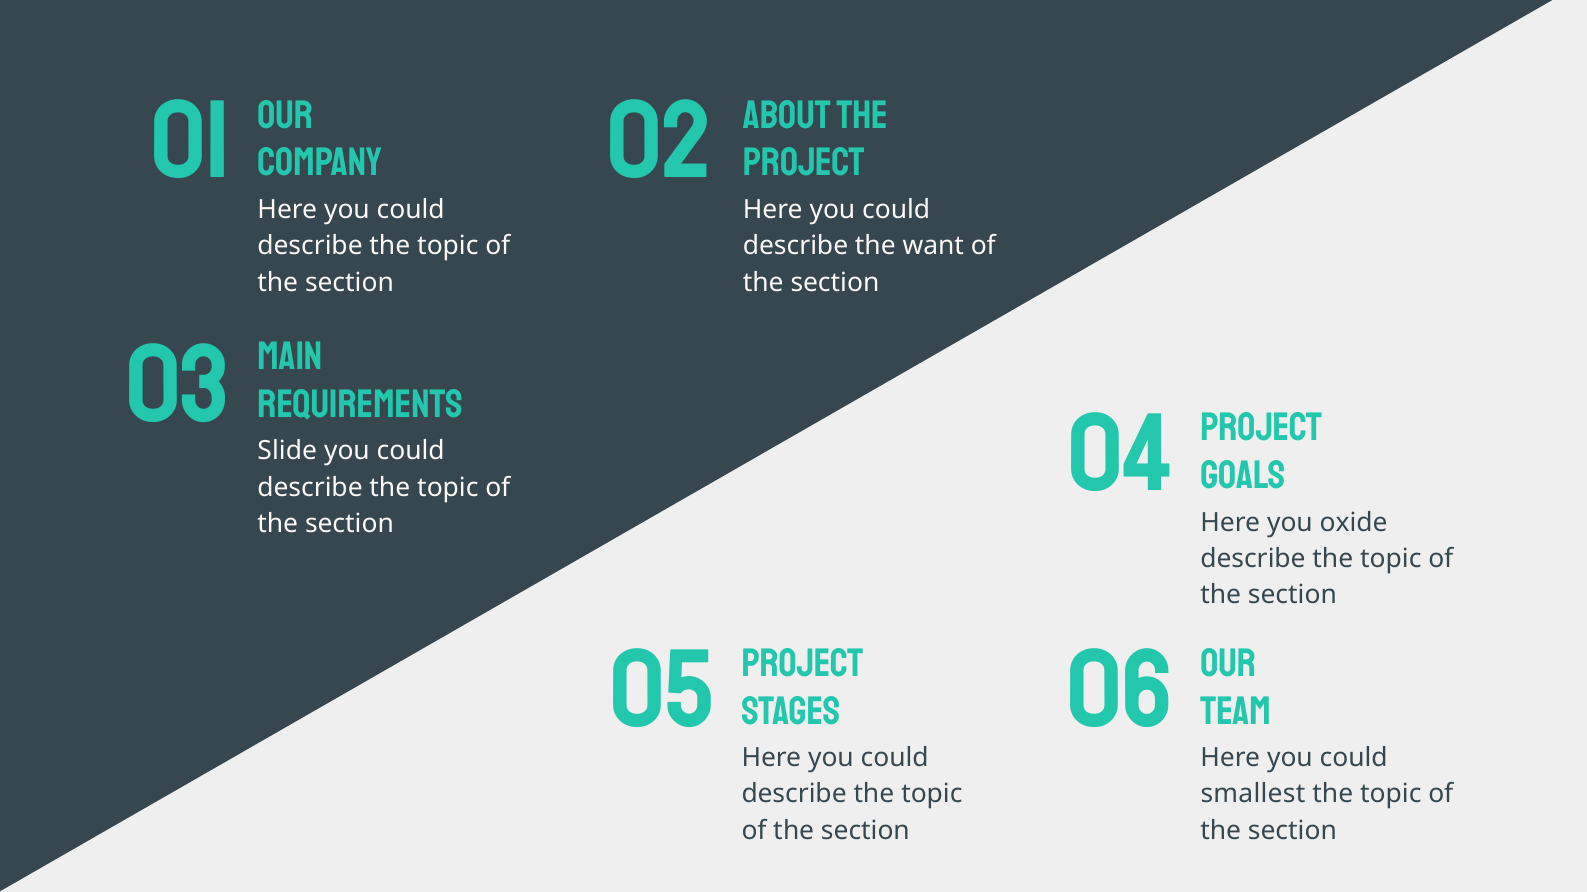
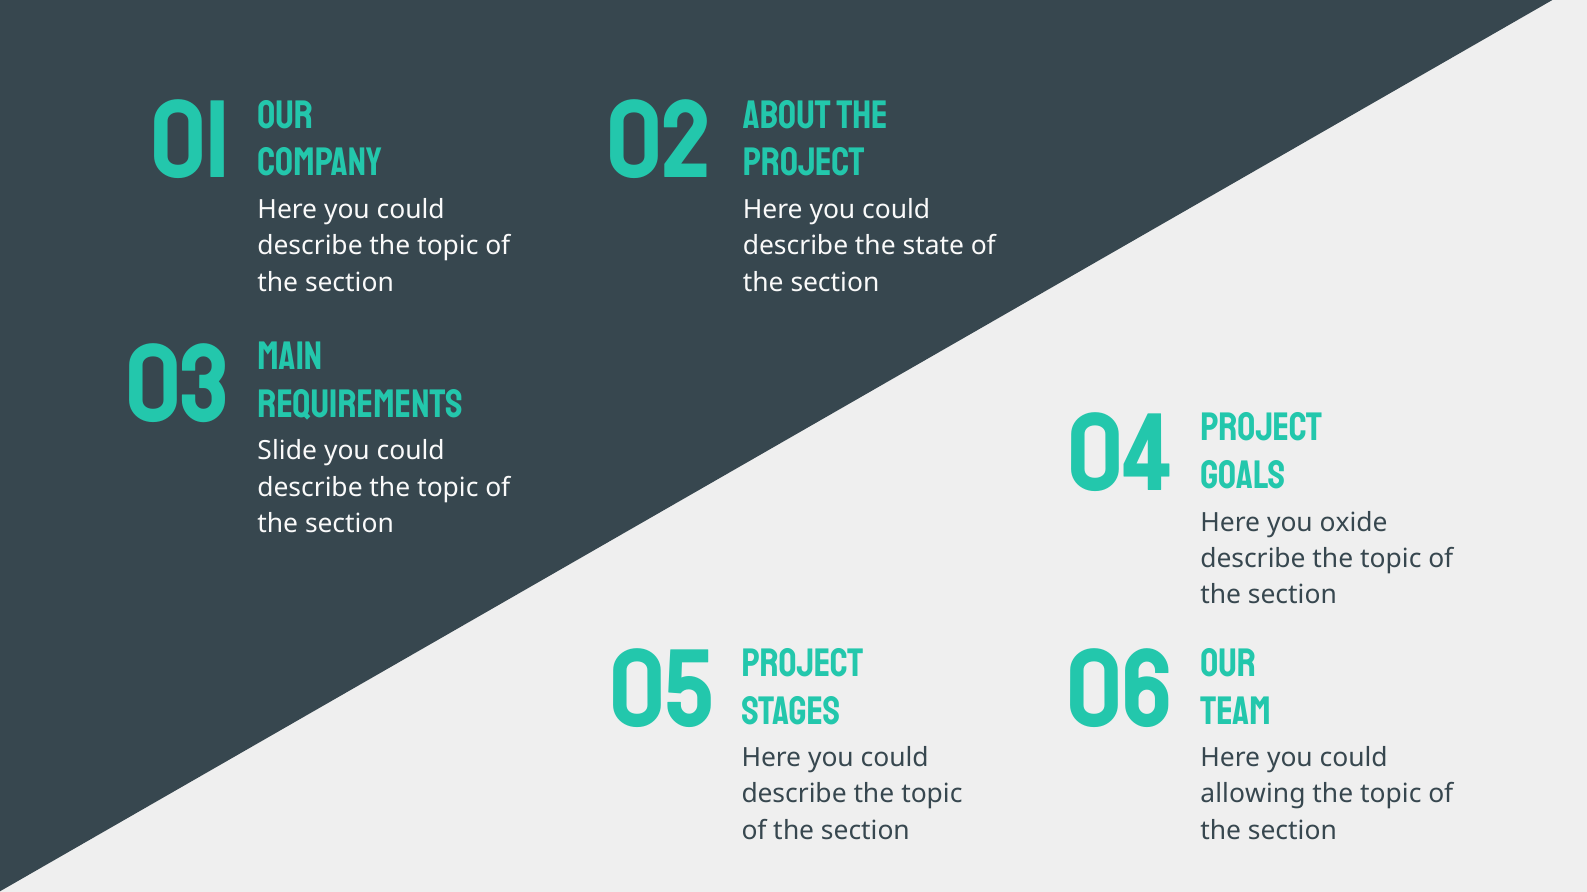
want: want -> state (933, 246)
smallest: smallest -> allowing (1253, 795)
